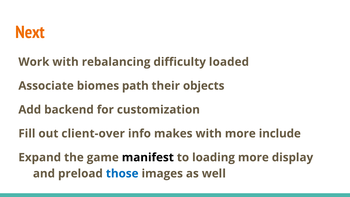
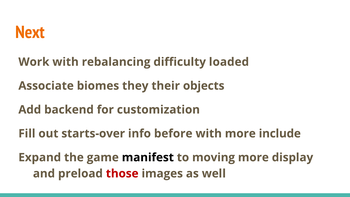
path: path -> they (135, 86)
client-over: client-over -> starts-over (93, 133)
makes: makes -> before (173, 133)
loading: loading -> moving (214, 157)
those colour: blue -> red (122, 173)
